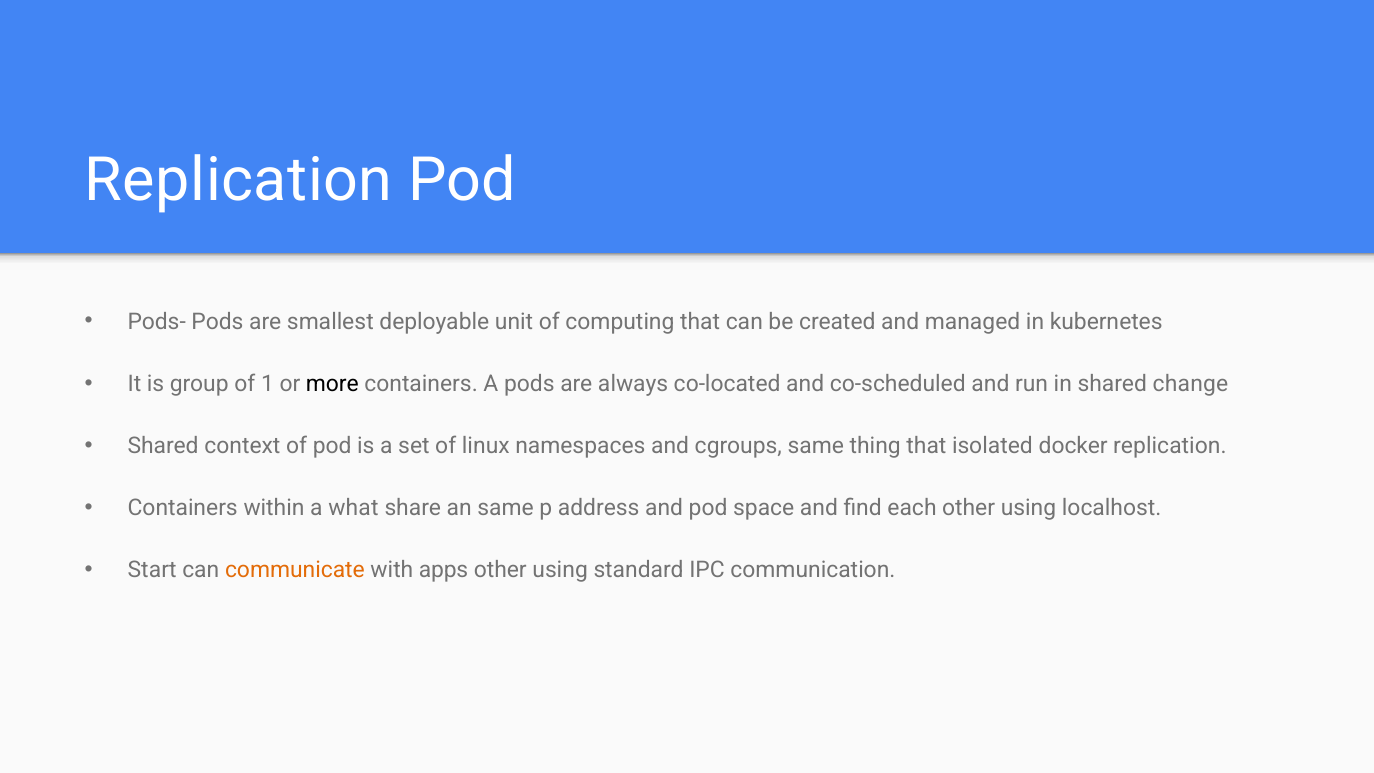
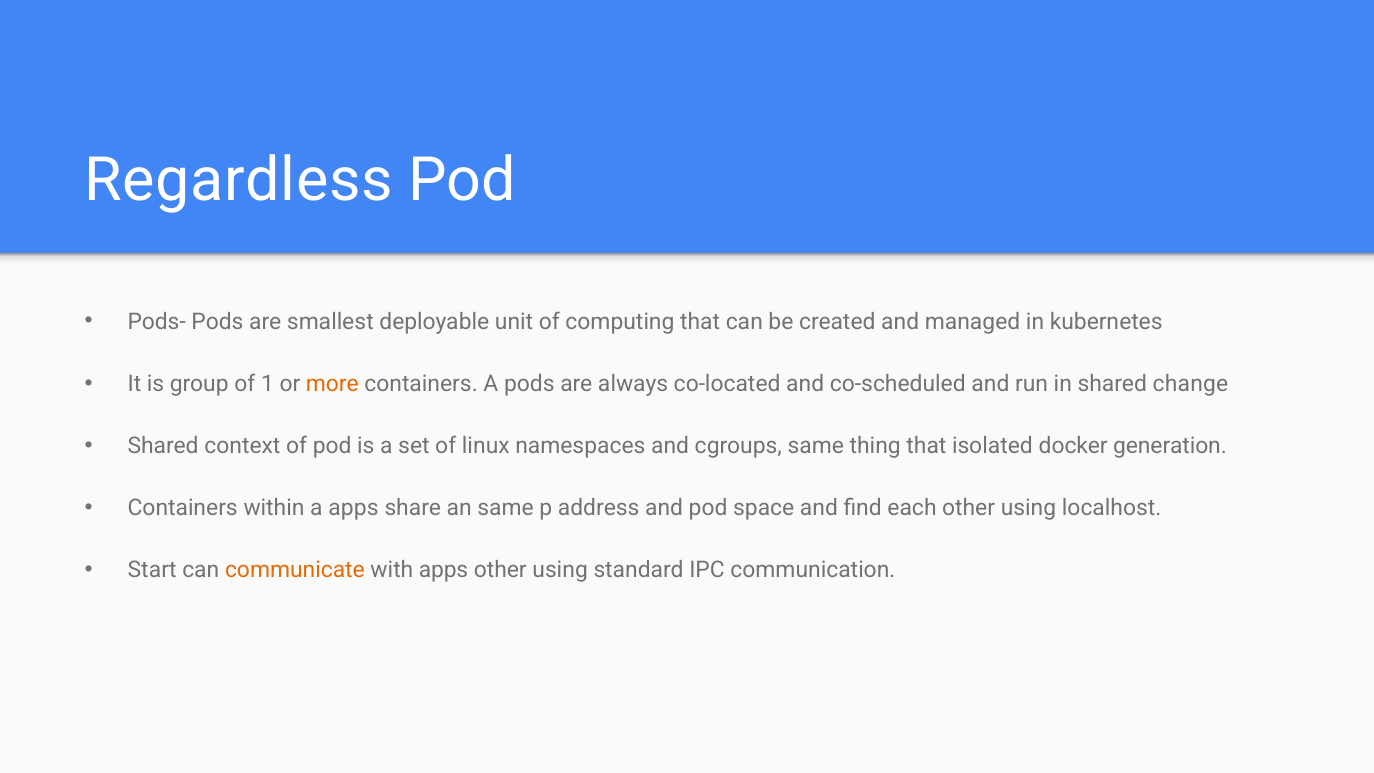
Replication: Replication -> Regardless (239, 180)
more colour: black -> orange (332, 384)
docker replication: replication -> generation (1170, 446)
a what: what -> apps (353, 508)
